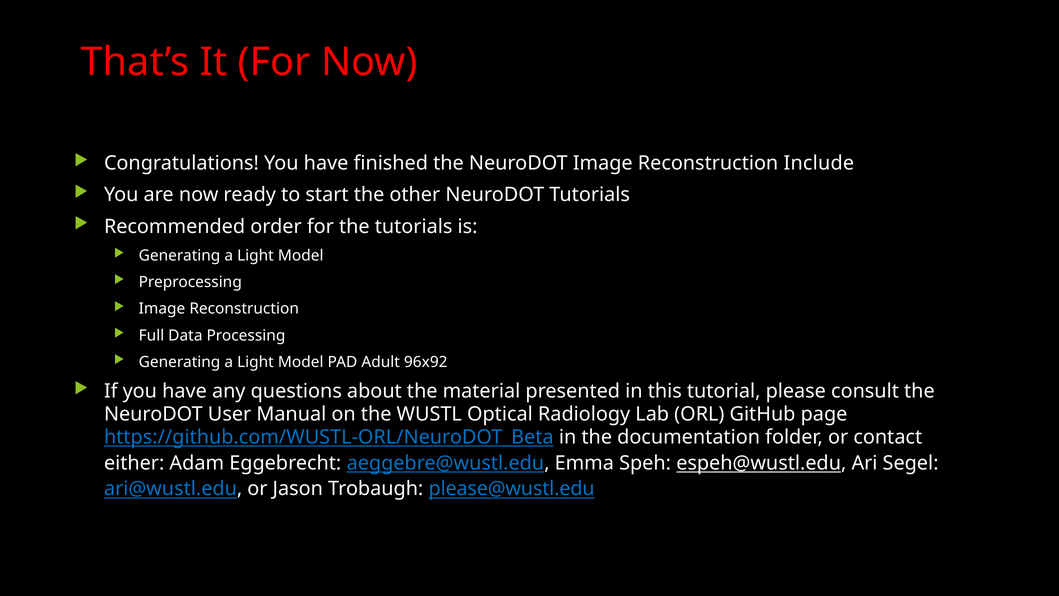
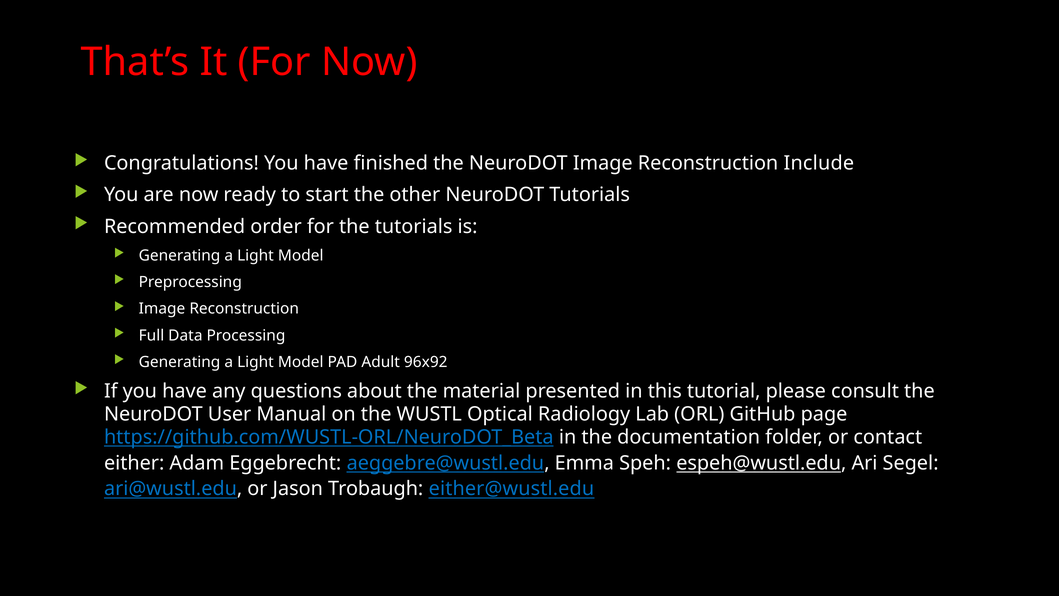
please@wustl.edu: please@wustl.edu -> either@wustl.edu (511, 489)
